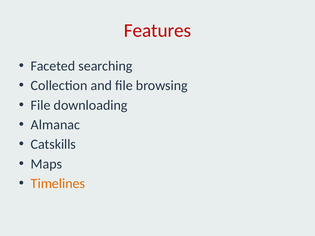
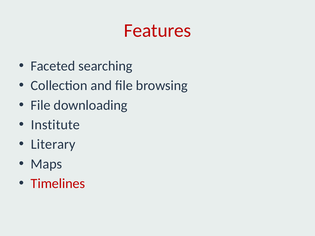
Almanac: Almanac -> Institute (55, 125)
Catskills: Catskills -> Literary (53, 145)
Timelines colour: orange -> red (58, 184)
